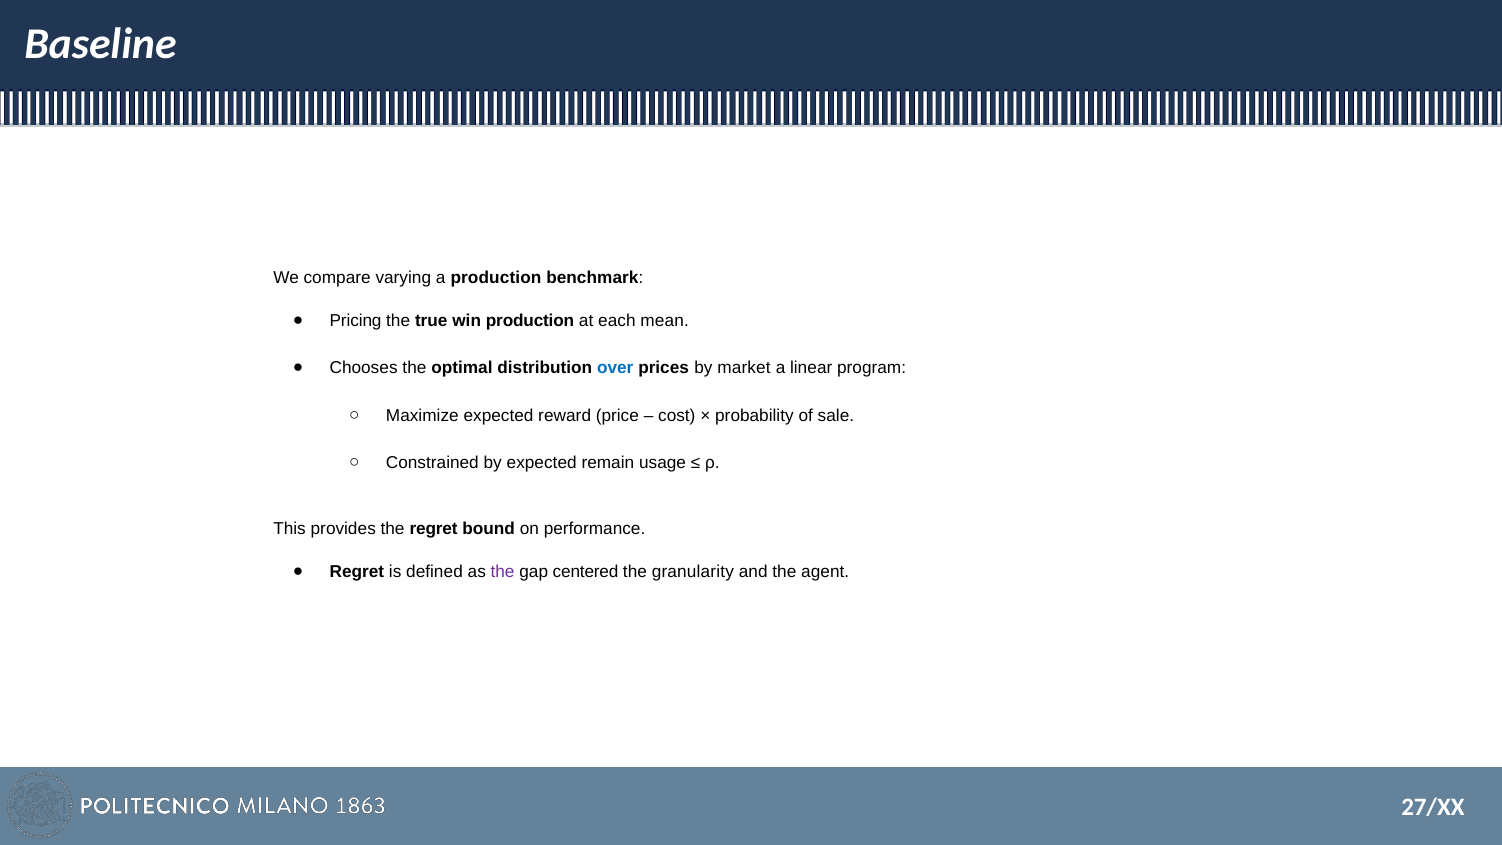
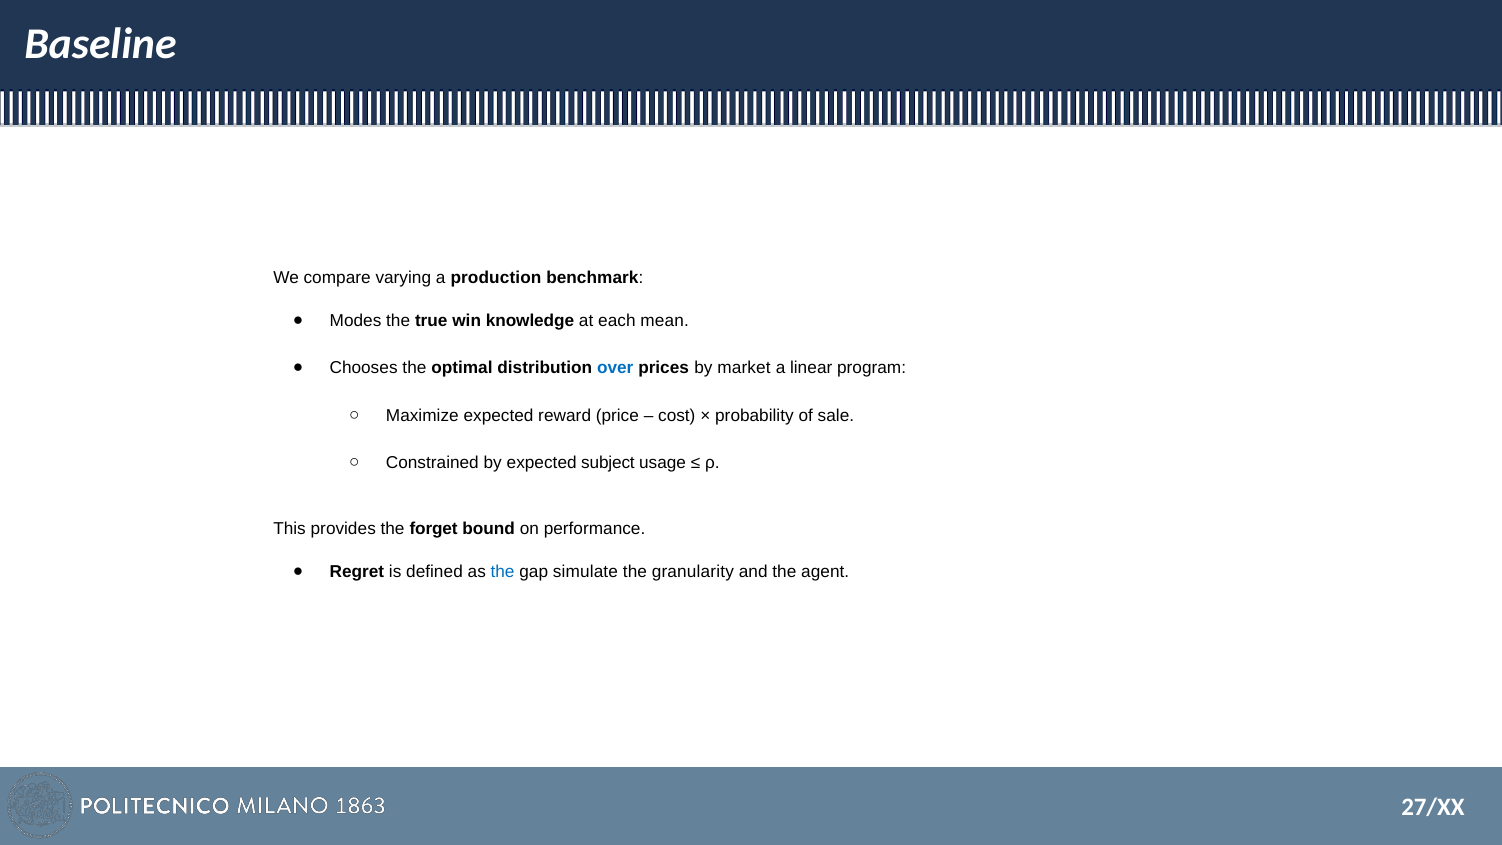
Pricing: Pricing -> Modes (356, 321)
win production: production -> knowledge (530, 321)
remain: remain -> subject (608, 463)
the regret: regret -> forget (434, 529)
the colour: purple -> blue (503, 572)
centered: centered -> simulate (585, 572)
